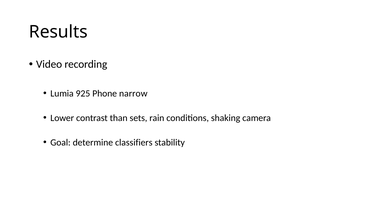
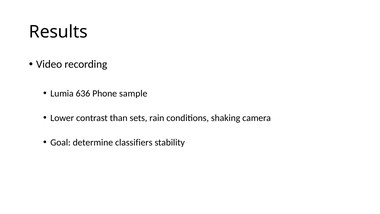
925: 925 -> 636 (83, 93)
narrow: narrow -> sample (133, 93)
